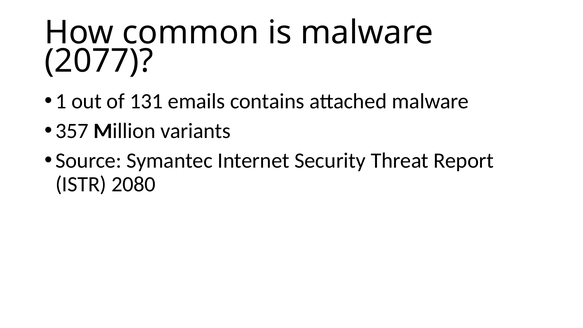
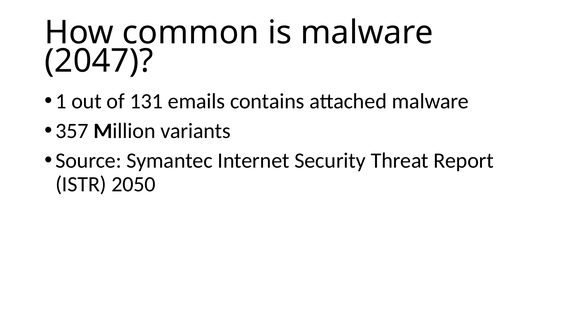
2077: 2077 -> 2047 (99, 61)
2080: 2080 -> 2050 (134, 184)
